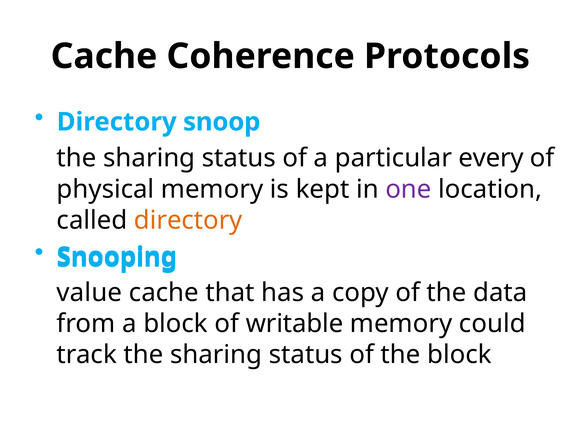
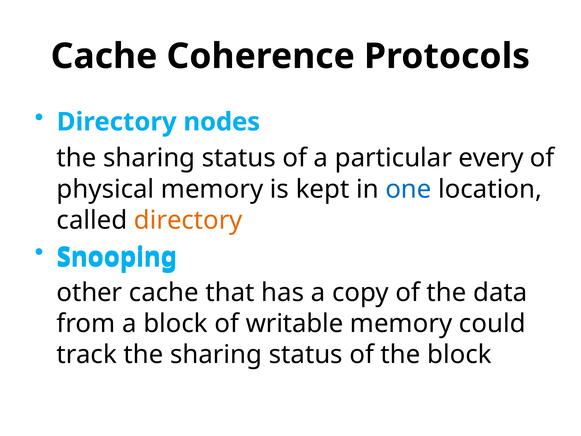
snoop: snoop -> nodes (222, 122)
one colour: purple -> blue (408, 189)
value: value -> other (89, 292)
